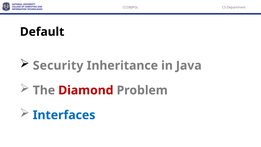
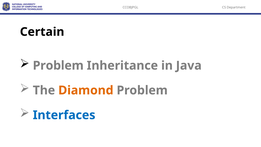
Default: Default -> Certain (42, 32)
Security: Security -> Problem (58, 65)
Diamond colour: red -> orange (86, 90)
